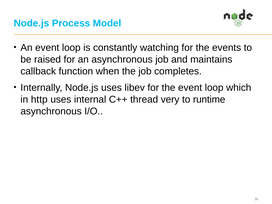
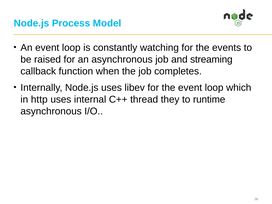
maintains: maintains -> streaming (211, 59)
very: very -> they (170, 99)
